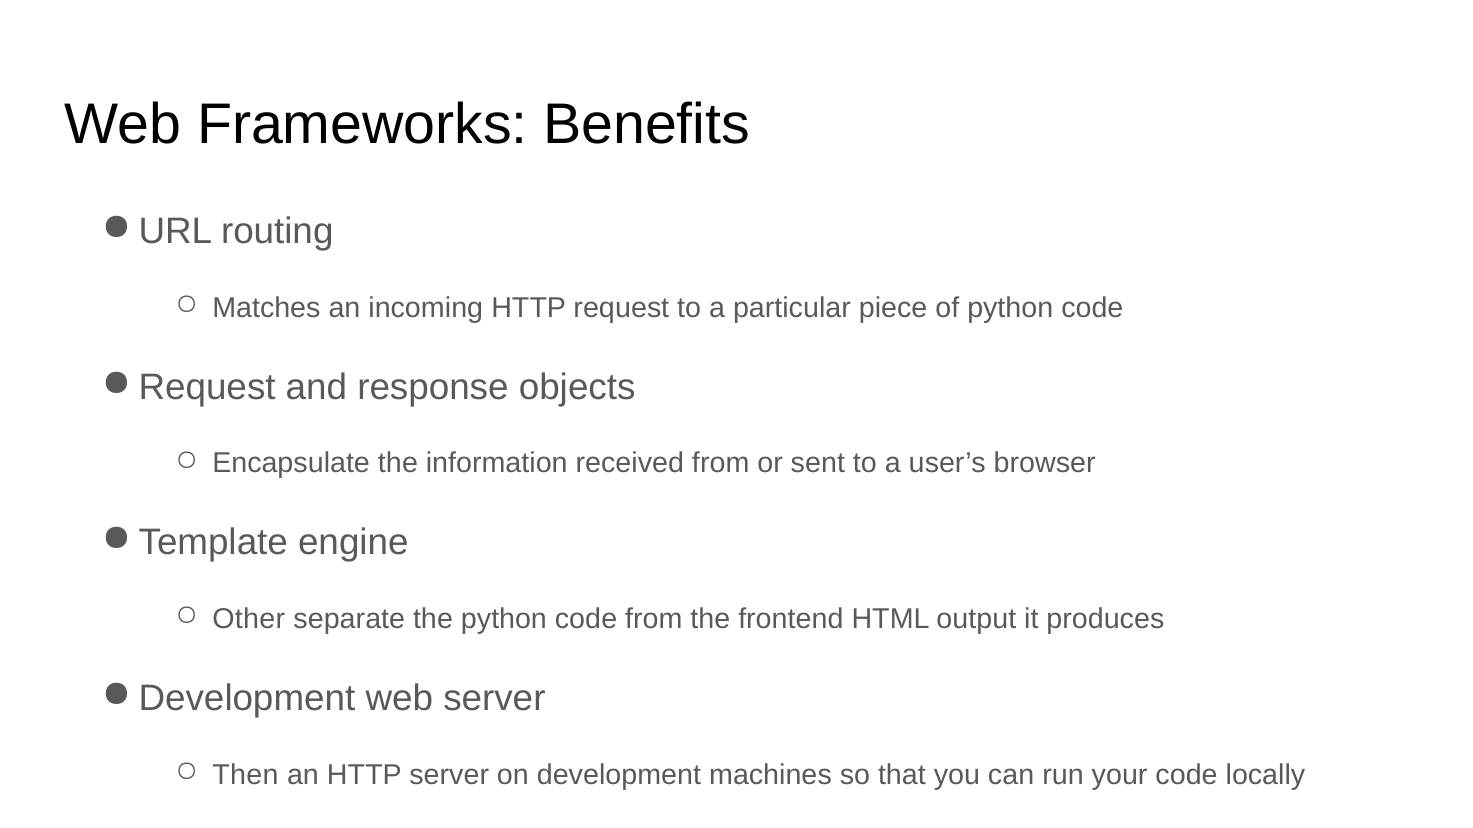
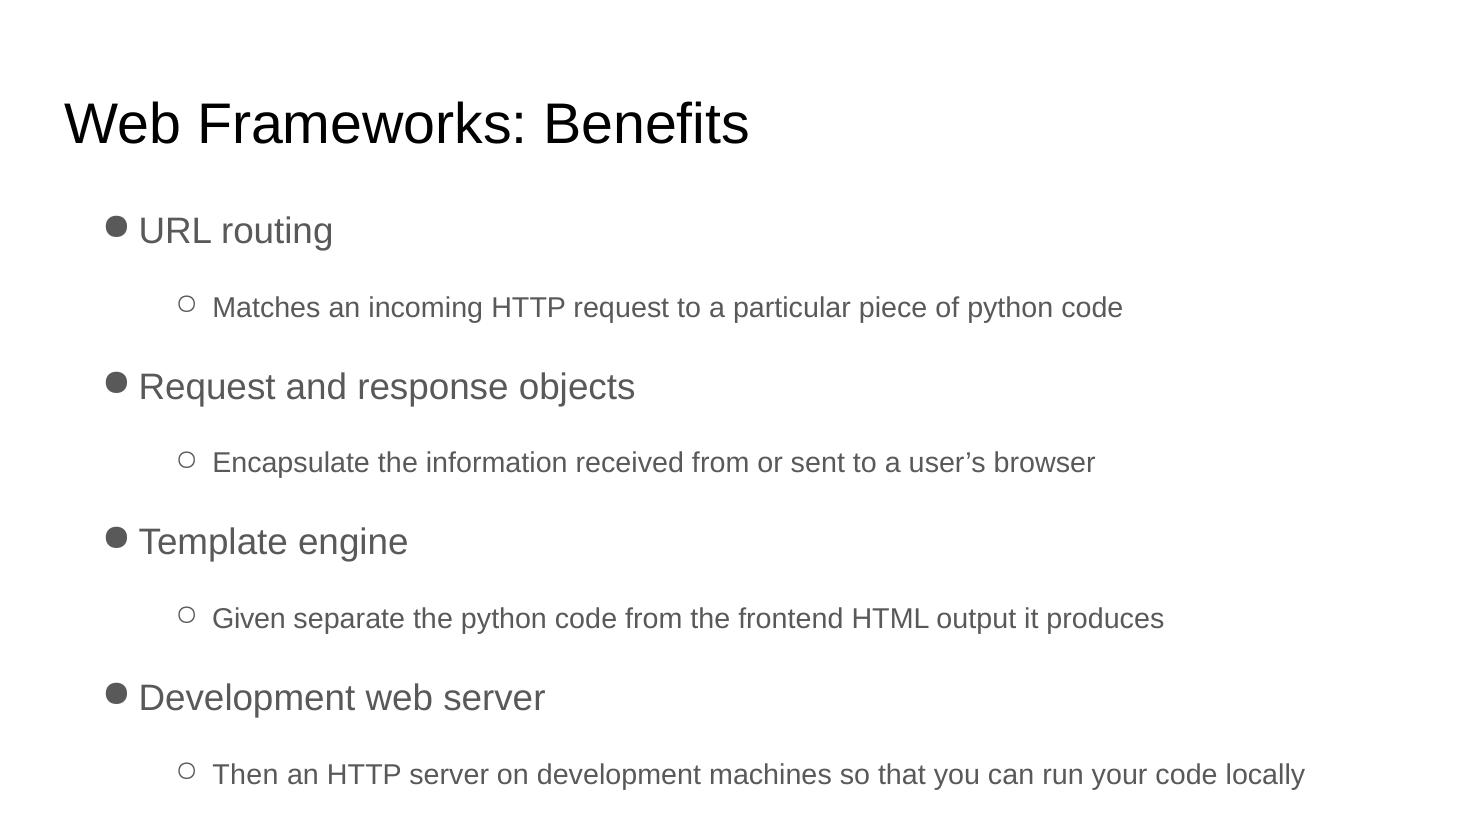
Other: Other -> Given (249, 620)
